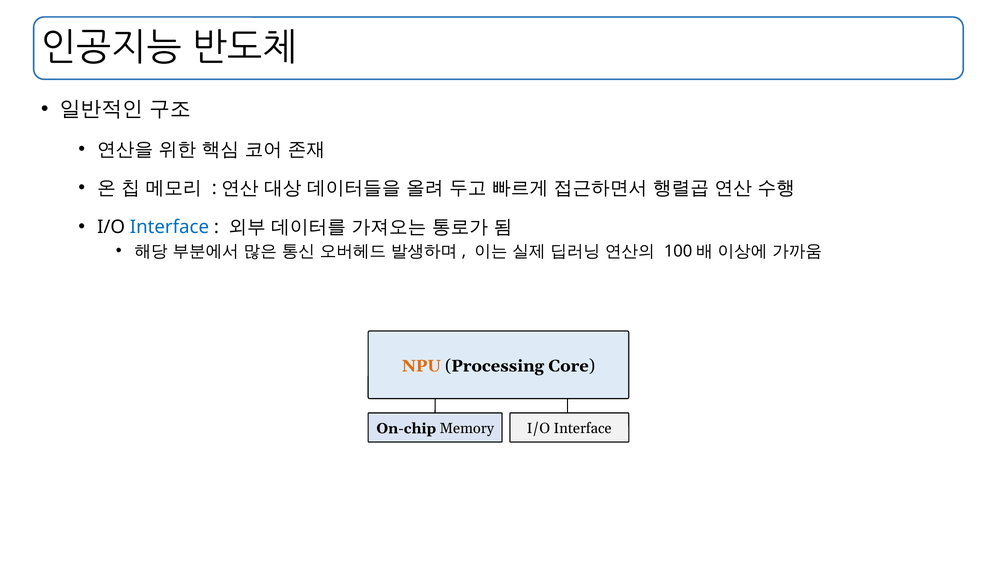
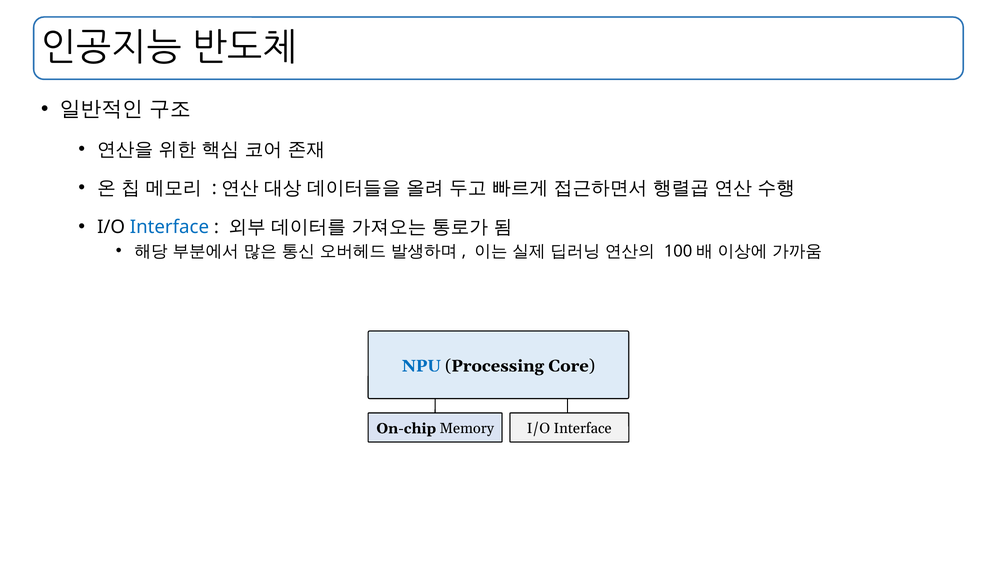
NPU colour: orange -> blue (422, 366)
